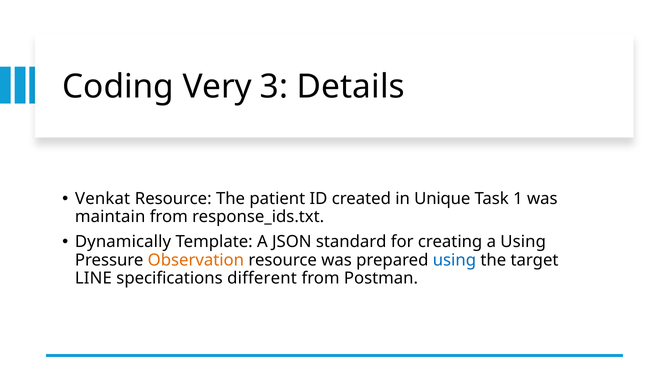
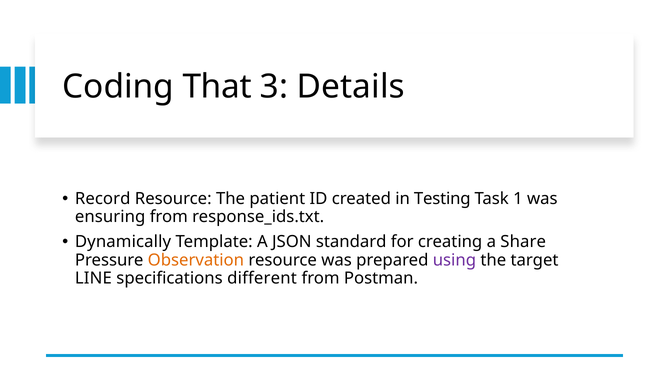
Very: Very -> That (217, 87)
Venkat: Venkat -> Record (103, 199)
Unique: Unique -> Testing (442, 199)
maintain: maintain -> ensuring (110, 217)
a Using: Using -> Share (523, 242)
using colour: blue -> purple (454, 260)
